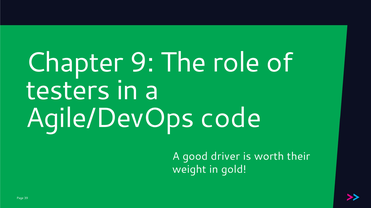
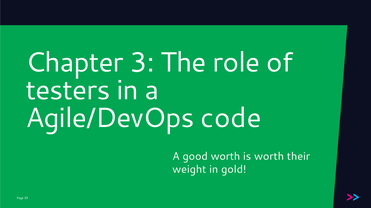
9: 9 -> 3 (142, 63)
good driver: driver -> worth (225, 157)
